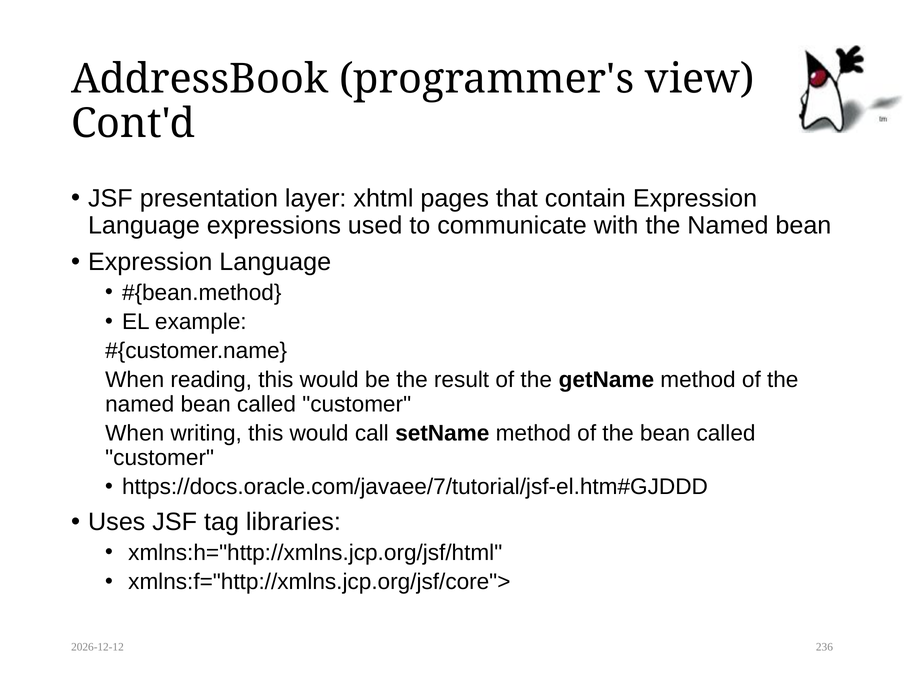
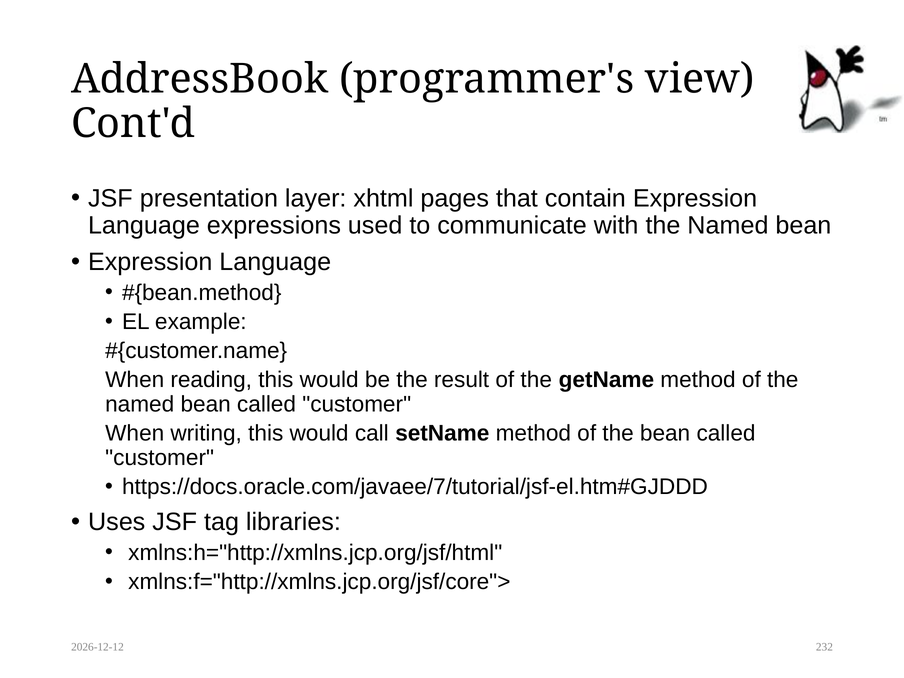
236: 236 -> 232 (824, 647)
